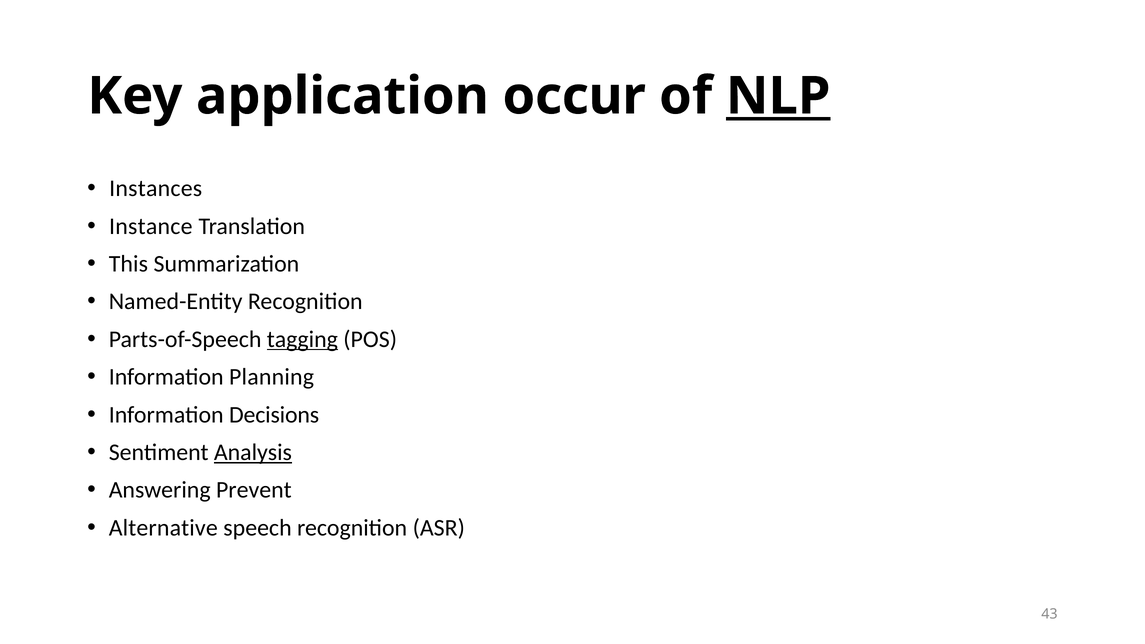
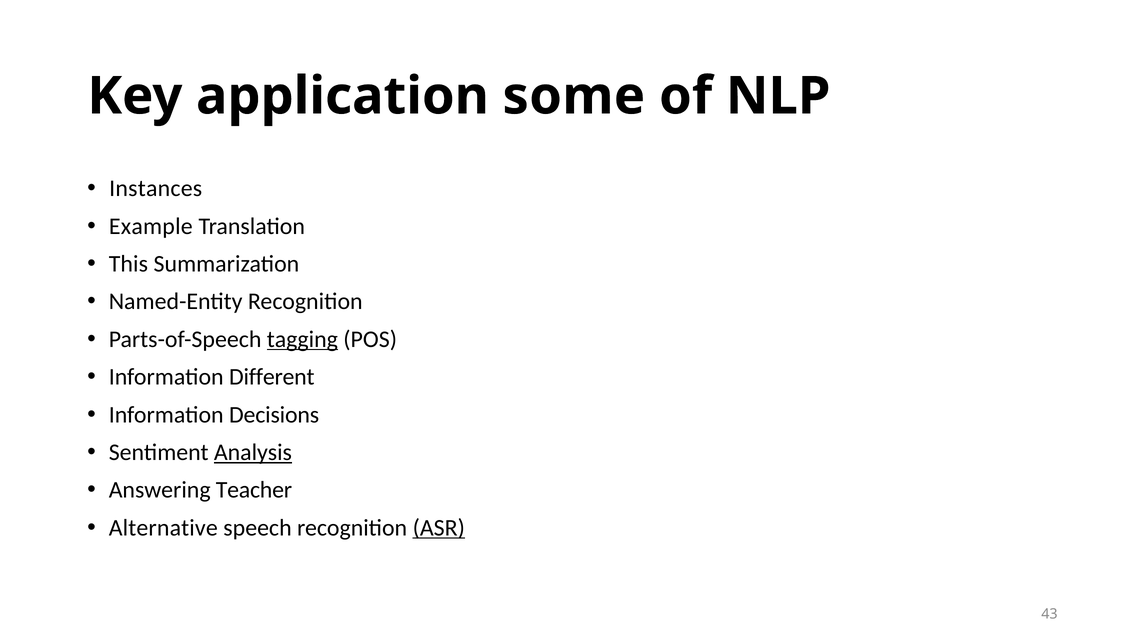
occur: occur -> some (574, 96)
NLP underline: present -> none (778, 96)
Instance: Instance -> Example (151, 226)
Planning: Planning -> Different (272, 377)
Prevent: Prevent -> Teacher (254, 490)
ASR underline: none -> present (439, 528)
